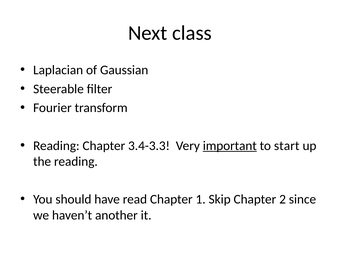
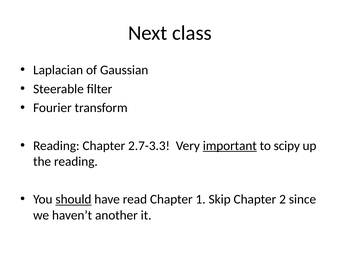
3.4-3.3: 3.4-3.3 -> 2.7-3.3 (149, 146)
start: start -> scipy (287, 146)
should underline: none -> present (73, 199)
